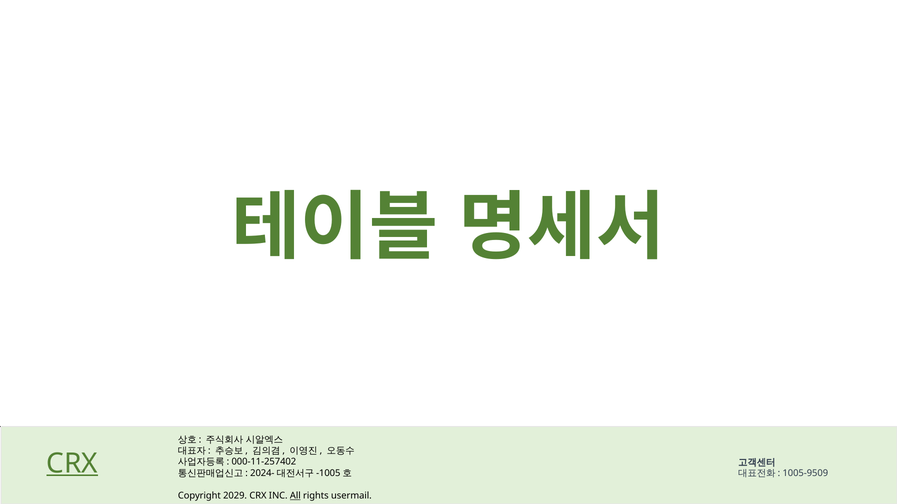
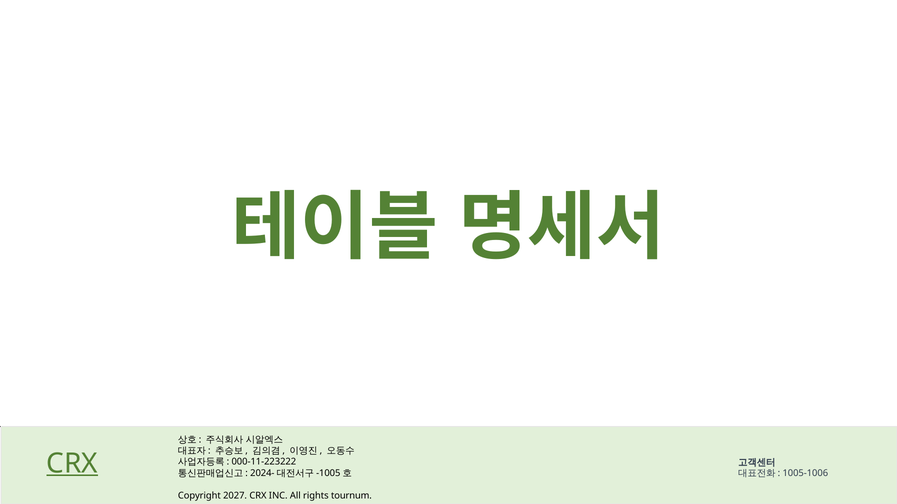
000-11-257402: 000-11-257402 -> 000-11-223222 (264, 462)
1005-9509: 1005-9509 -> 1005-1006 (805, 474)
2029: 2029 -> 2027 (235, 496)
All underline: present -> none (295, 496)
usermail: usermail -> tournum (351, 496)
